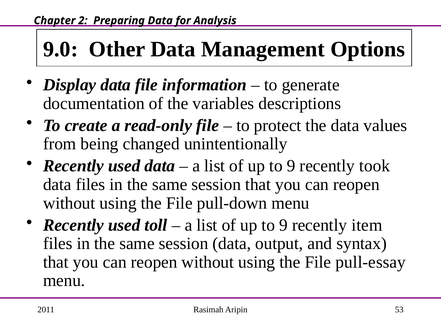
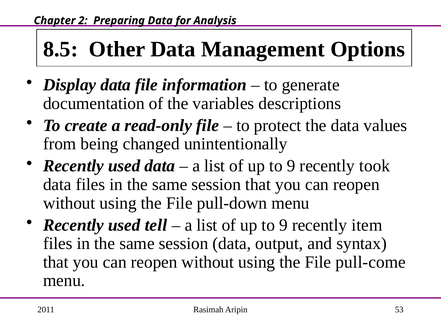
9.0: 9.0 -> 8.5 (61, 49)
toll: toll -> tell (156, 225)
pull-essay: pull-essay -> pull-come (371, 262)
